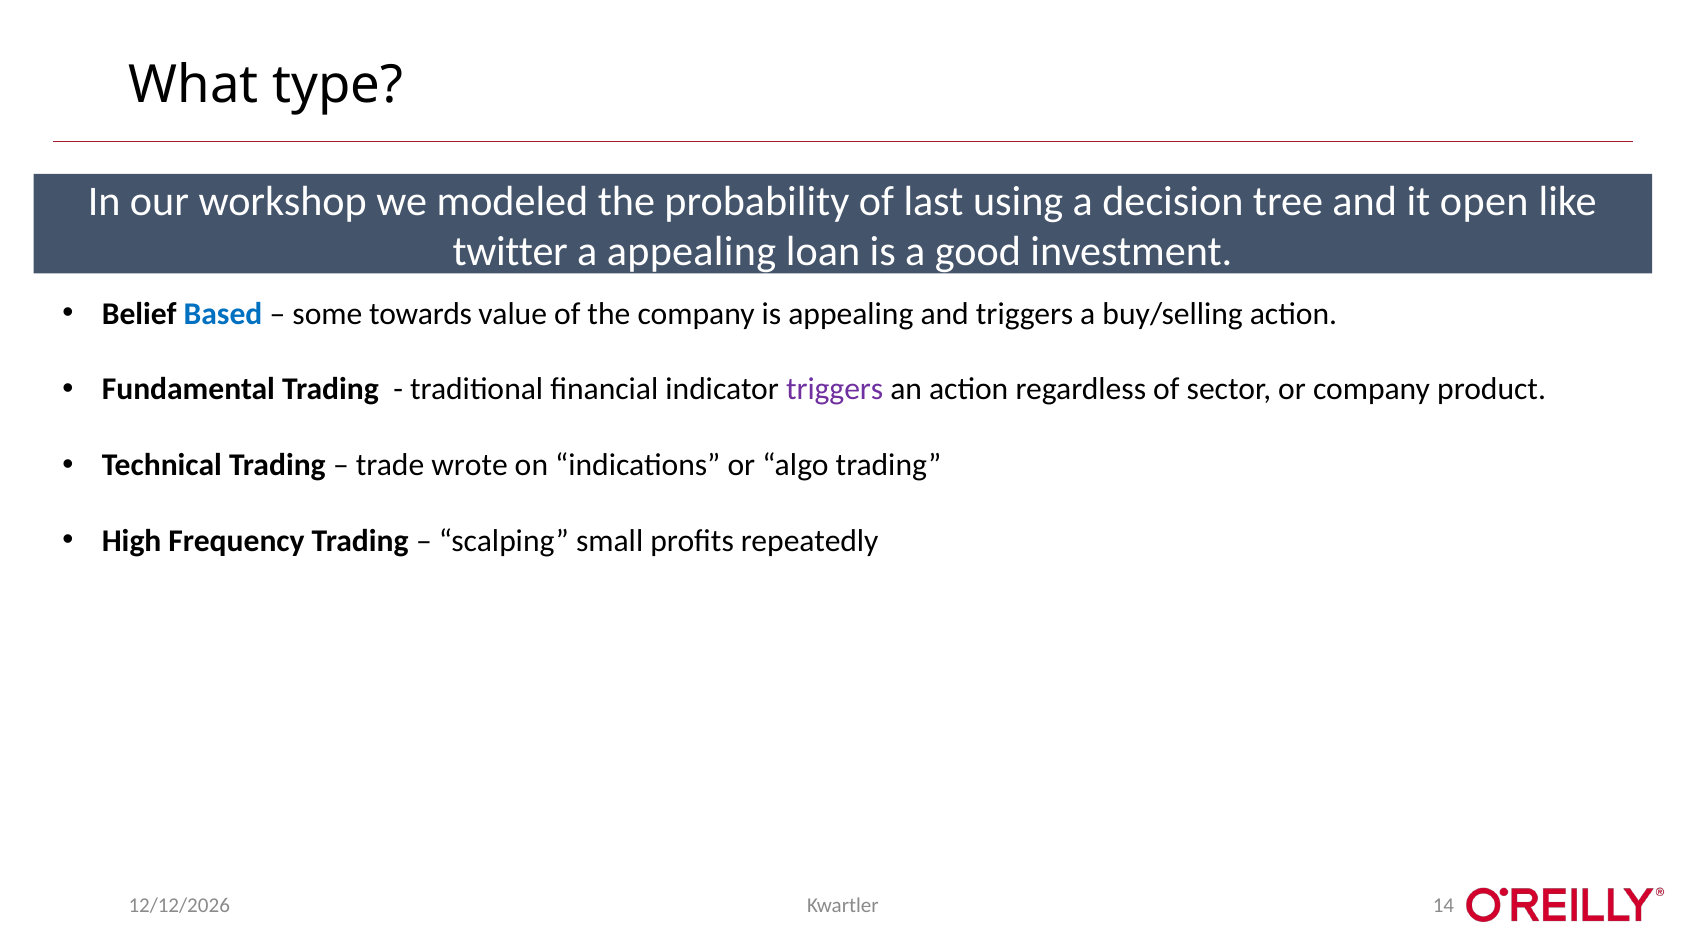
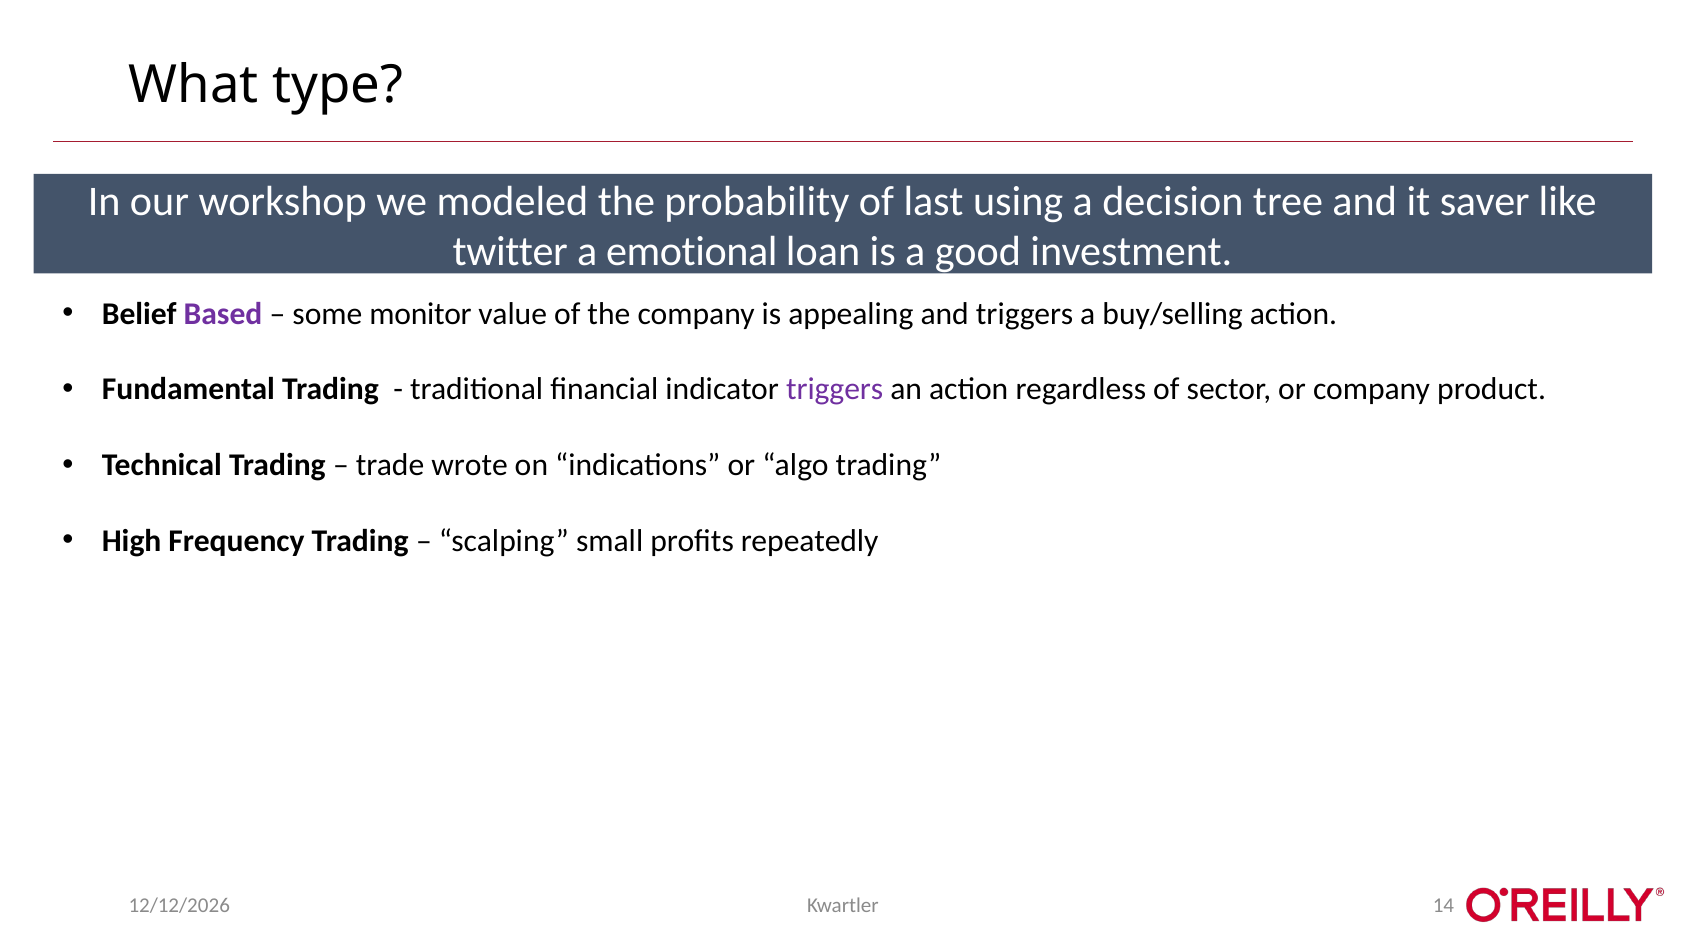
open: open -> saver (1485, 201)
a appealing: appealing -> emotional (692, 252)
Based colour: blue -> purple (223, 314)
towards: towards -> monitor (421, 314)
